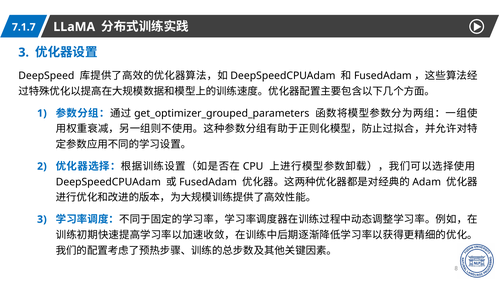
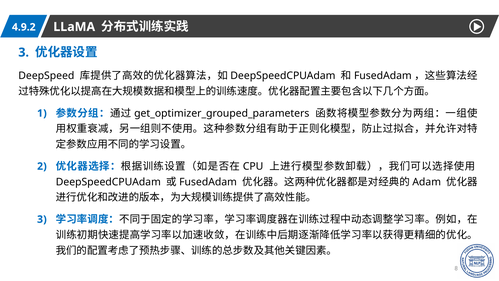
7.1.7: 7.1.7 -> 4.9.2 (24, 27)
